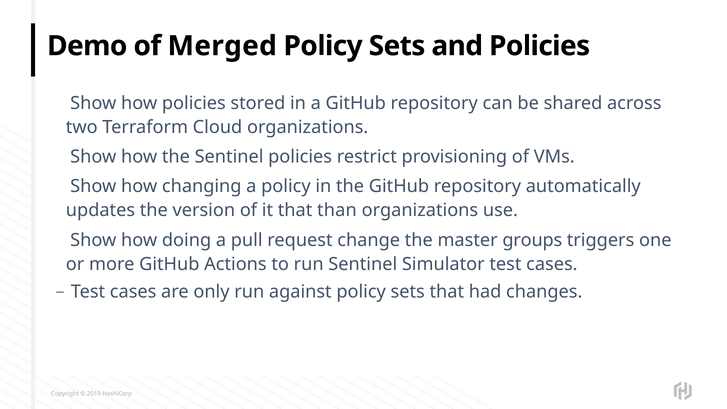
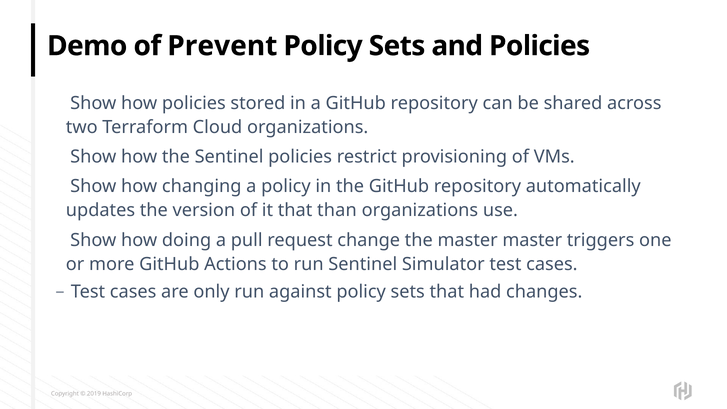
Merged: Merged -> Prevent (222, 46)
master groups: groups -> master (532, 240)
